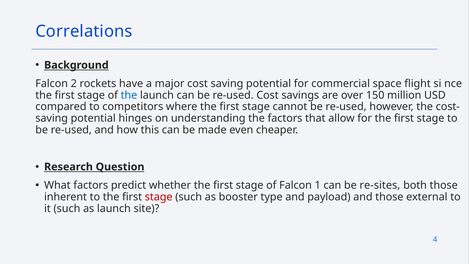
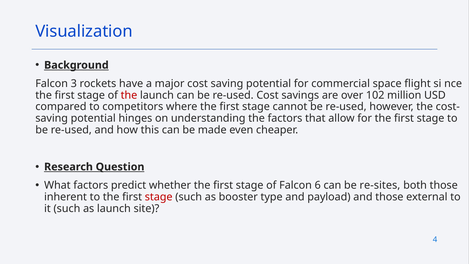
Correlations: Correlations -> Visualization (84, 31)
2: 2 -> 3 (74, 84)
the colour: blue -> red (129, 95)
150: 150 -> 102 (375, 95)
1: 1 -> 6 (318, 185)
